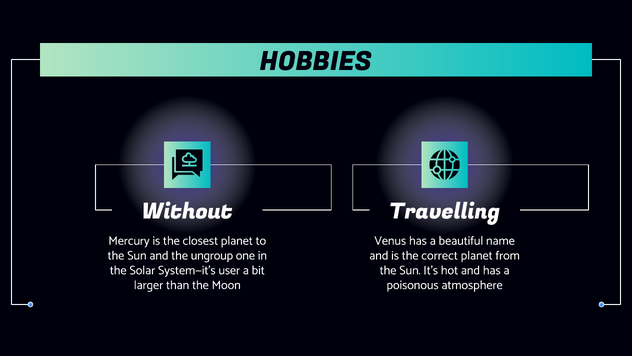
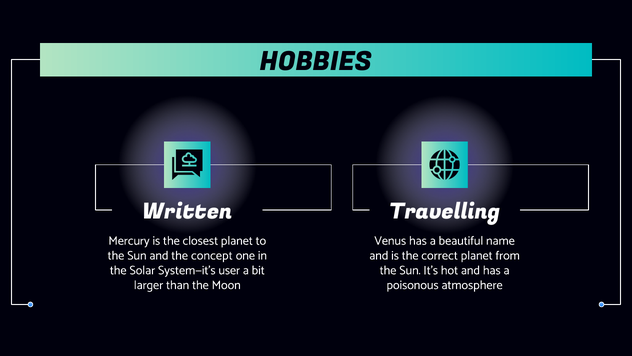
Without: Without -> Written (187, 211)
ungroup: ungroup -> concept (212, 255)
